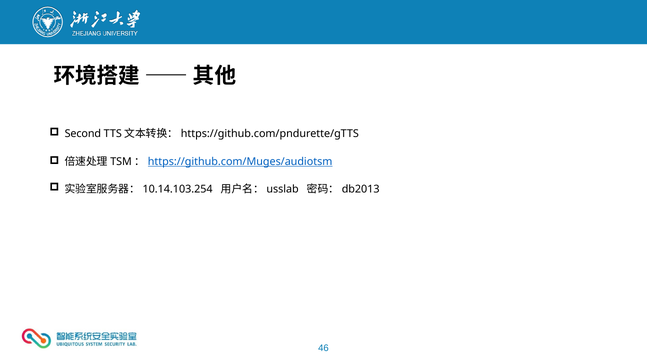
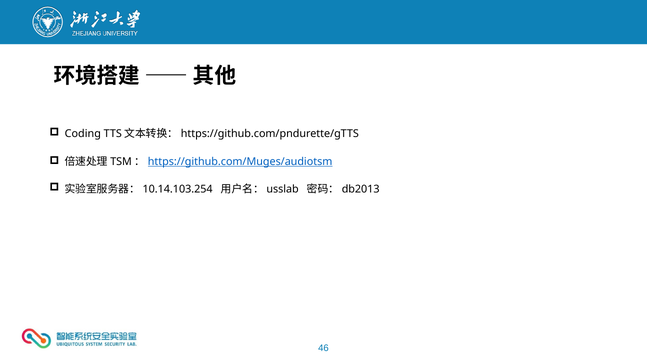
Second: Second -> Coding (83, 134)
